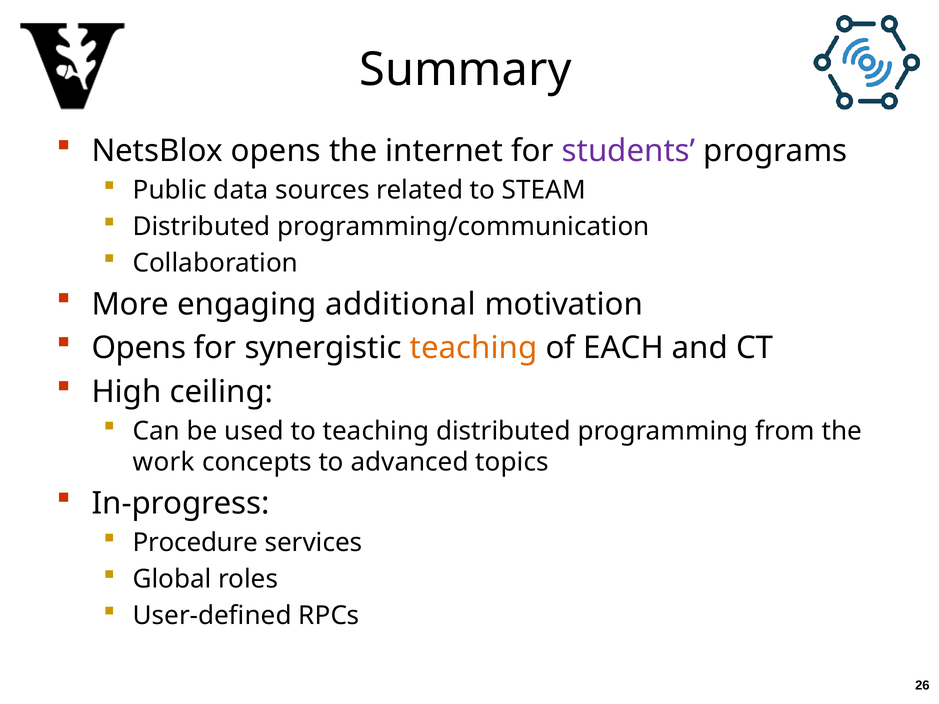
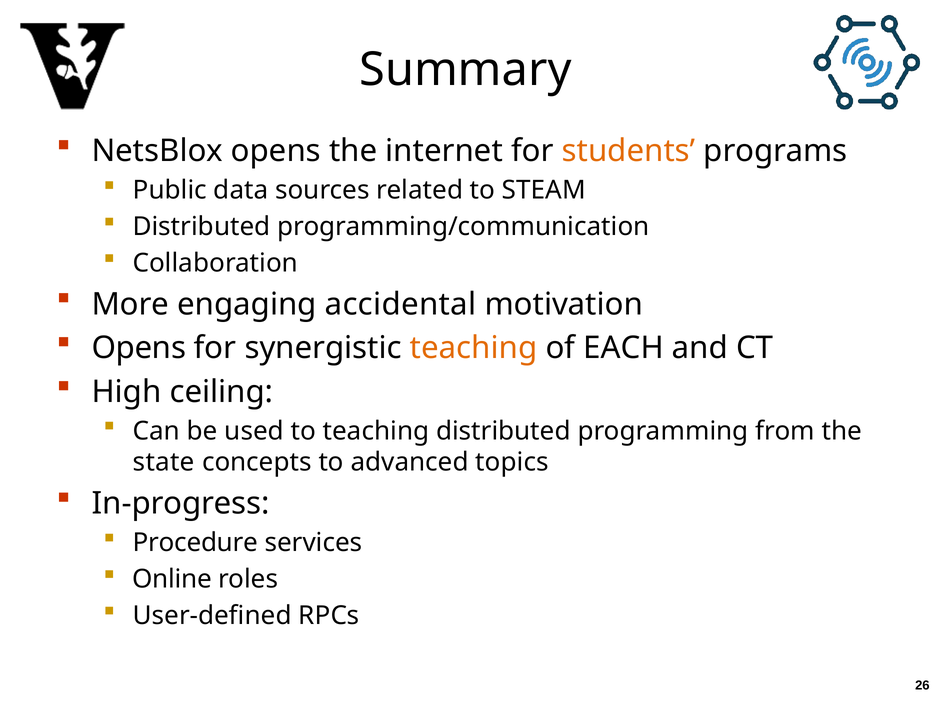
students colour: purple -> orange (629, 151)
additional: additional -> accidental (401, 304)
work: work -> state (164, 463)
Global: Global -> Online (172, 579)
